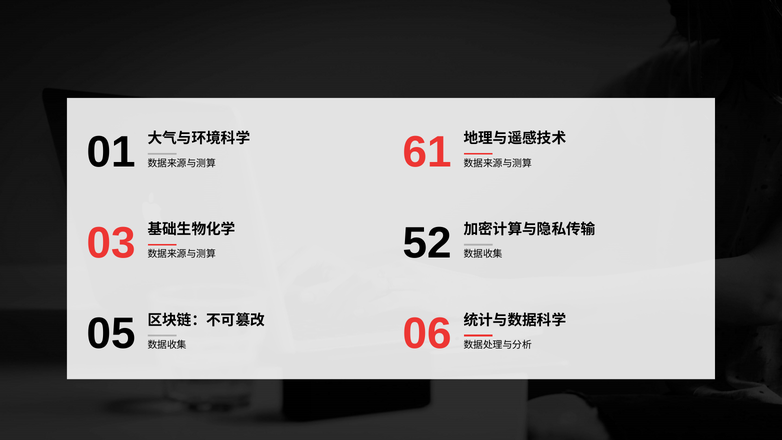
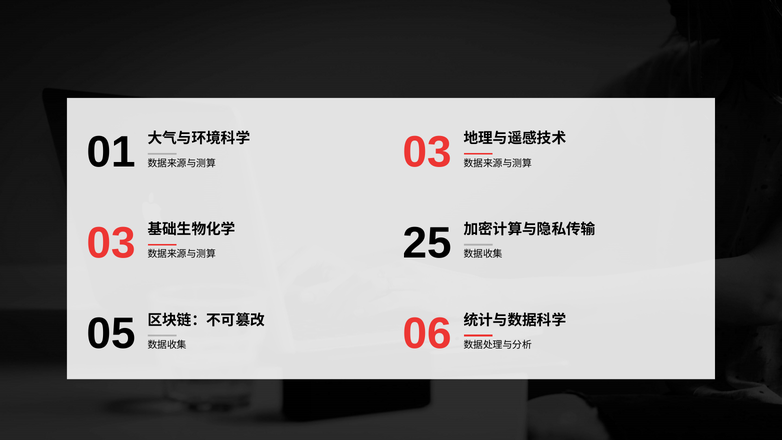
61: 61 -> 03 (427, 152)
52: 52 -> 25 (427, 243)
